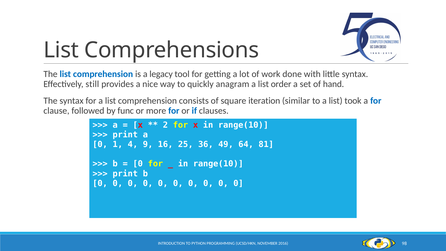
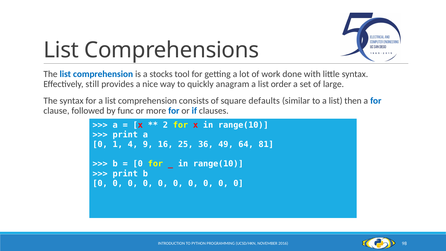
legacy: legacy -> stocks (161, 74)
hand: hand -> large (334, 84)
iteration: iteration -> defaults (264, 101)
took: took -> then (353, 101)
